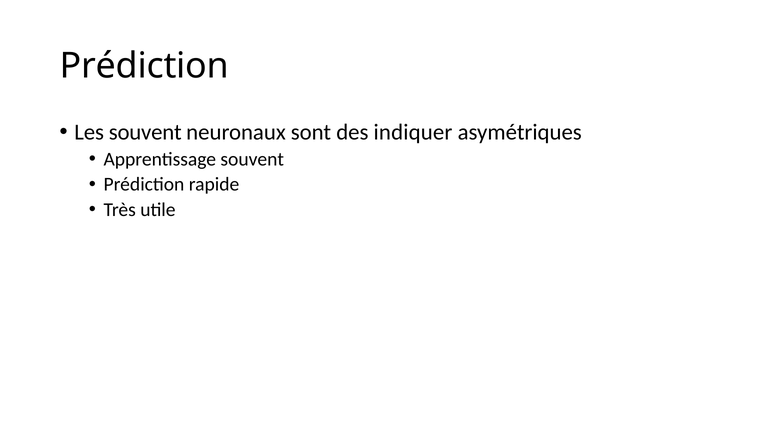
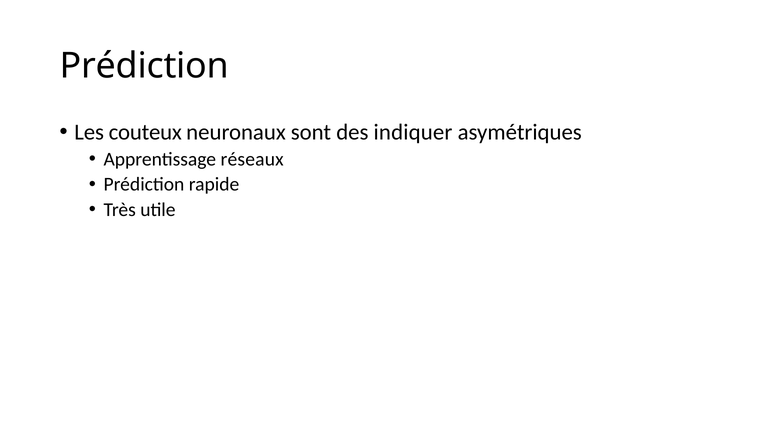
Les souvent: souvent -> couteux (145, 132)
Apprentissage souvent: souvent -> réseaux (252, 159)
